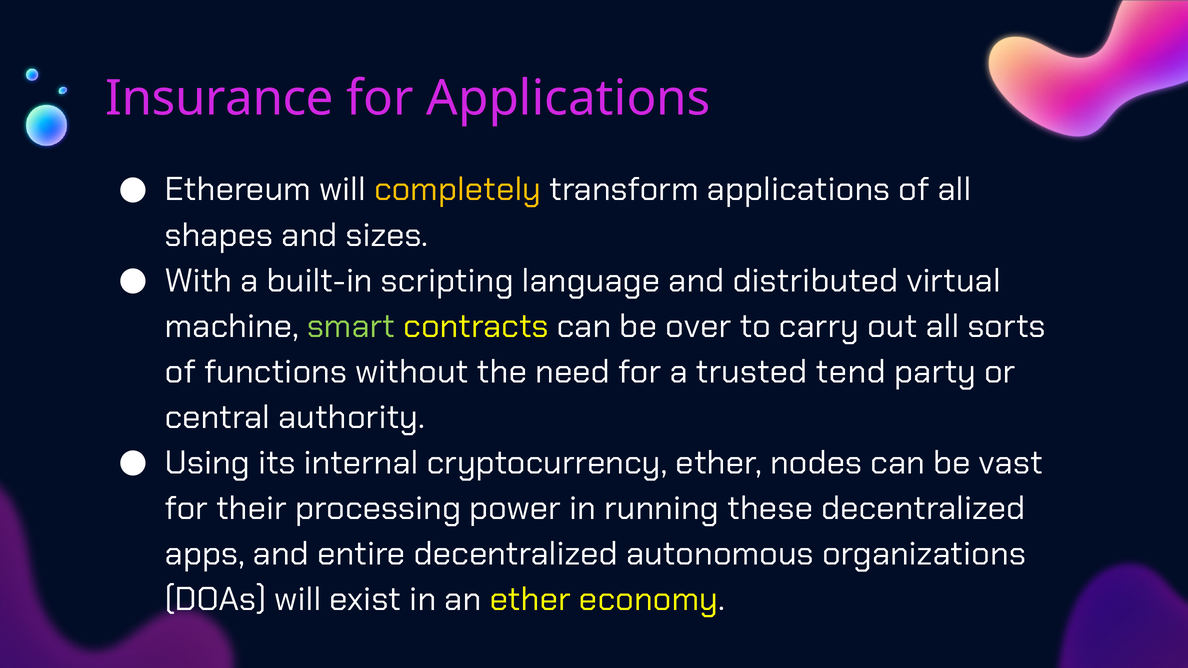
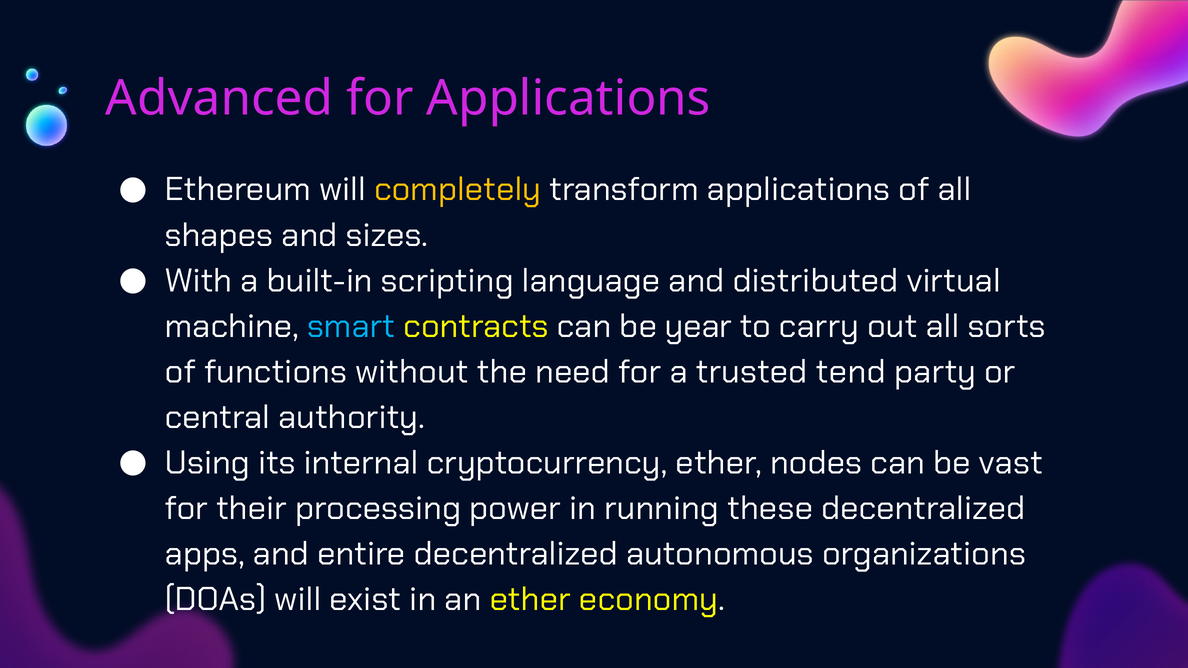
Insurance: Insurance -> Advanced (219, 98)
smart colour: light green -> light blue (351, 326)
over: over -> year (699, 326)
